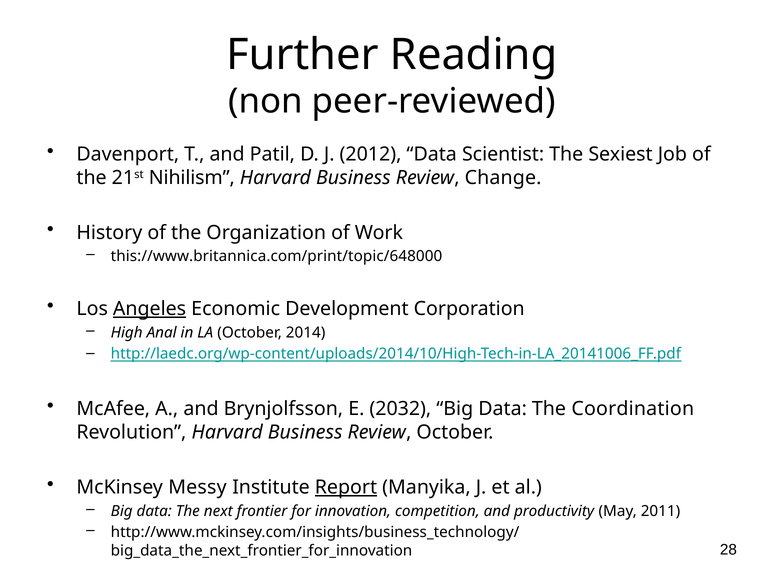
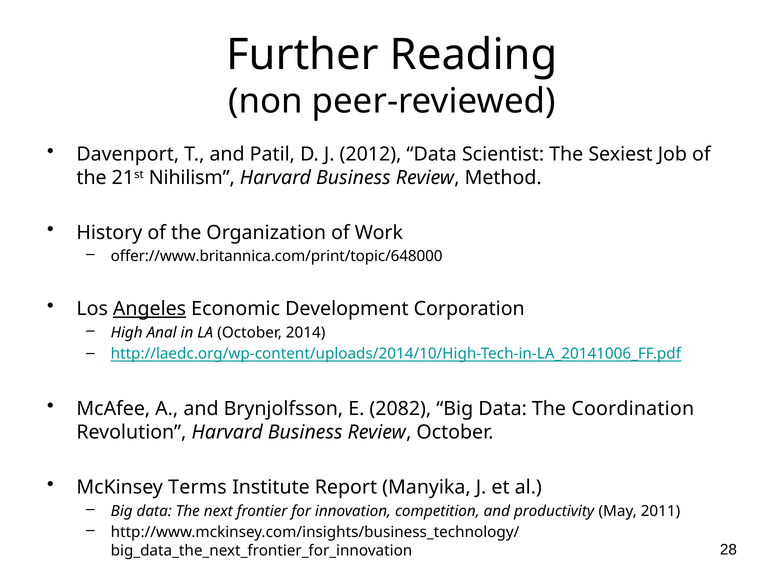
Change: Change -> Method (503, 178)
this://www.britannica.com/print/topic/648000: this://www.britannica.com/print/topic/648000 -> offer://www.britannica.com/print/topic/648000 (277, 256)
2032: 2032 -> 2082 (400, 409)
Messy: Messy -> Terms (197, 487)
Report underline: present -> none (346, 487)
